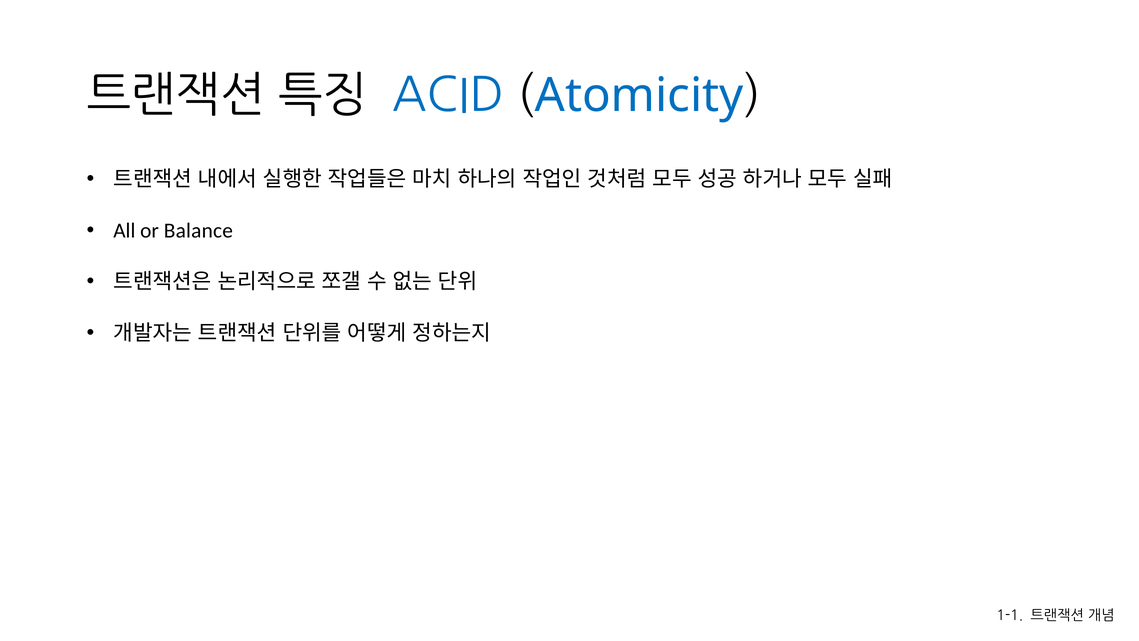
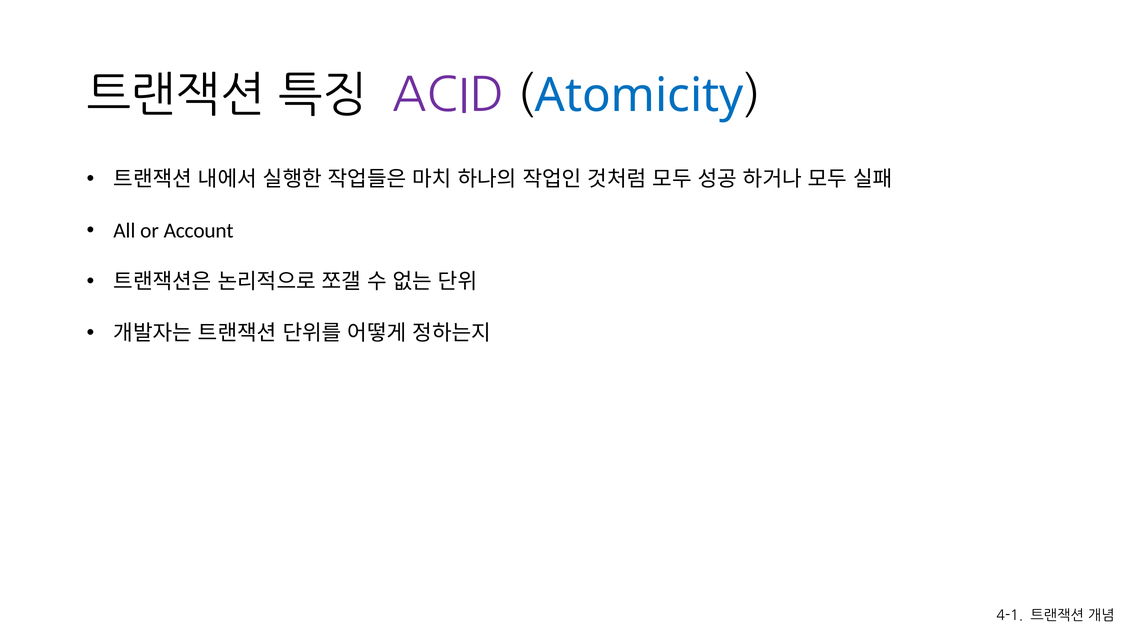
ACID colour: blue -> purple (448, 96)
Balance: Balance -> Account (199, 230)
1-1: 1-1 -> 4-1 (1010, 615)
